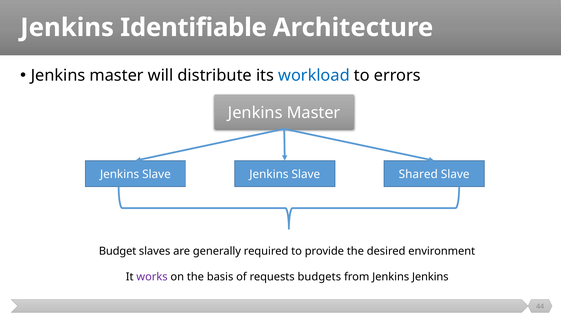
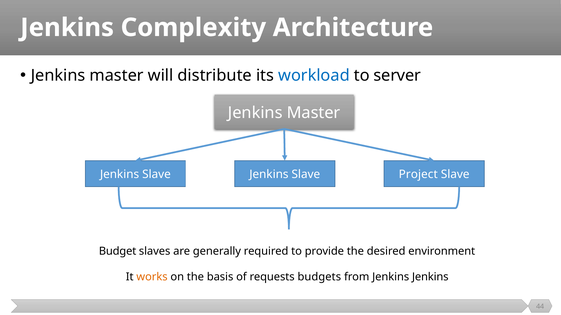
Identifiable: Identifiable -> Complexity (193, 28)
errors: errors -> server (397, 76)
Shared: Shared -> Project (418, 175)
works colour: purple -> orange (152, 277)
